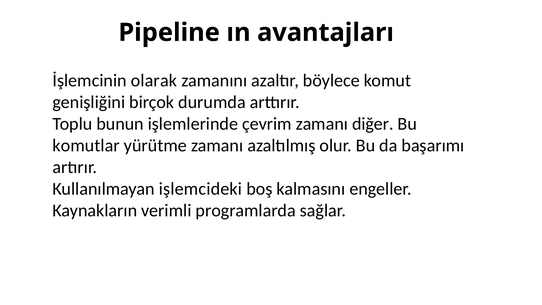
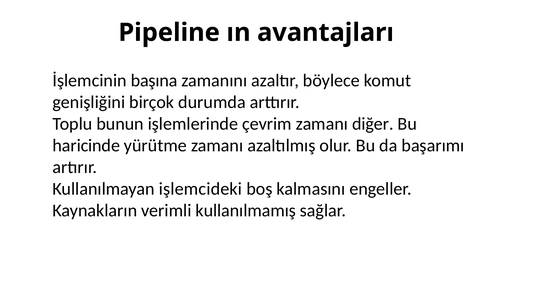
olarak: olarak -> başına (154, 80)
komutlar: komutlar -> haricinde (86, 146)
programlarda: programlarda -> kullanılmamış (246, 211)
